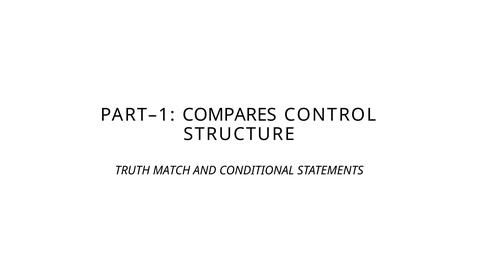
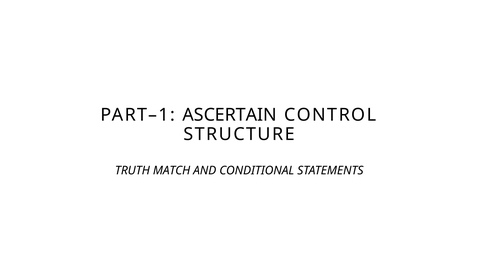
COMPARES: COMPARES -> ASCERTAIN (230, 115)
